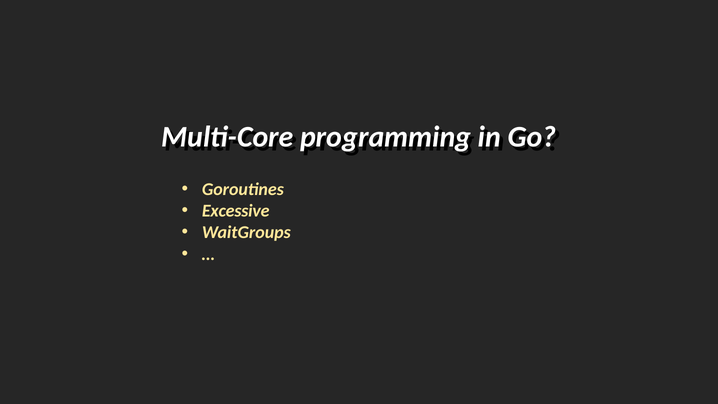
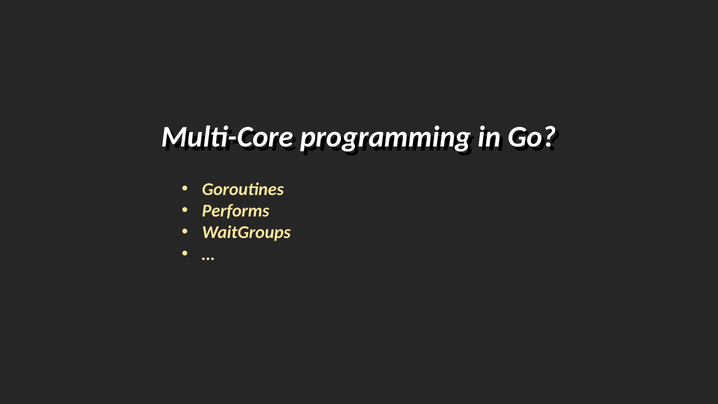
Excessive: Excessive -> Performs (236, 211)
